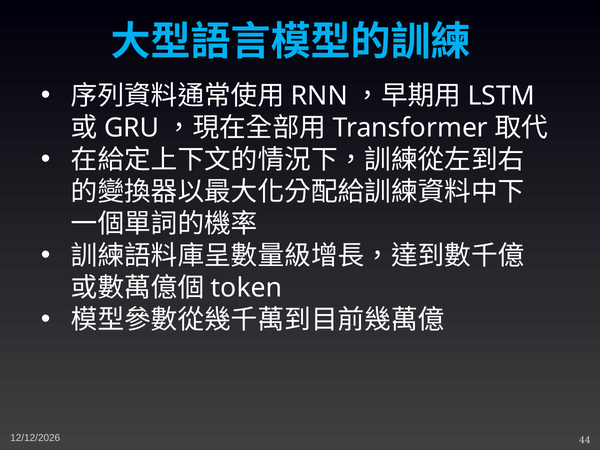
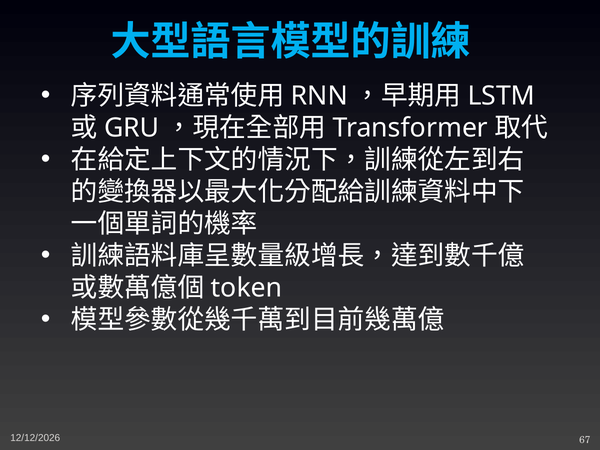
44: 44 -> 67 (585, 440)
